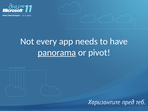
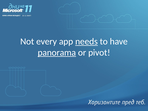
needs underline: none -> present (87, 41)
